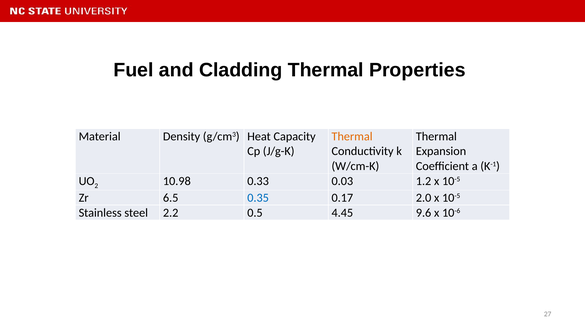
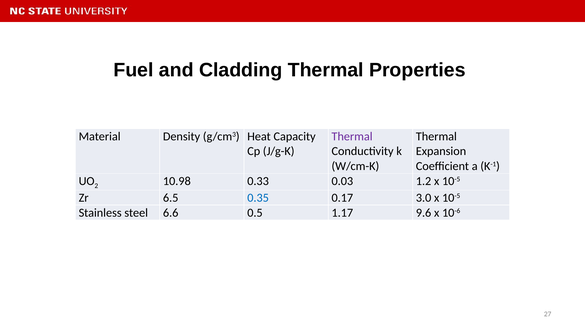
Thermal colour: orange -> purple (352, 136)
2.0: 2.0 -> 3.0 (424, 198)
2.2: 2.2 -> 6.6 (171, 213)
4.45: 4.45 -> 1.17 (342, 213)
